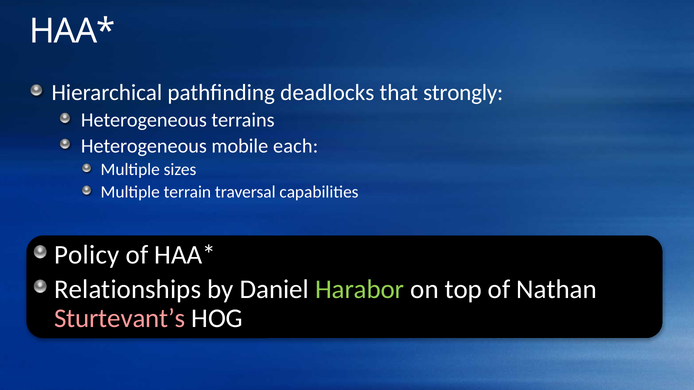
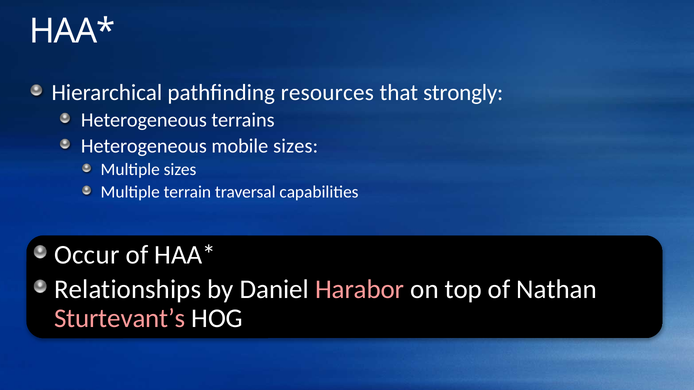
deadlocks: deadlocks -> resources (327, 93)
each: each -> sizes (296, 146)
Policy: Policy -> Occur (87, 255)
Harabor colour: light green -> pink (360, 290)
